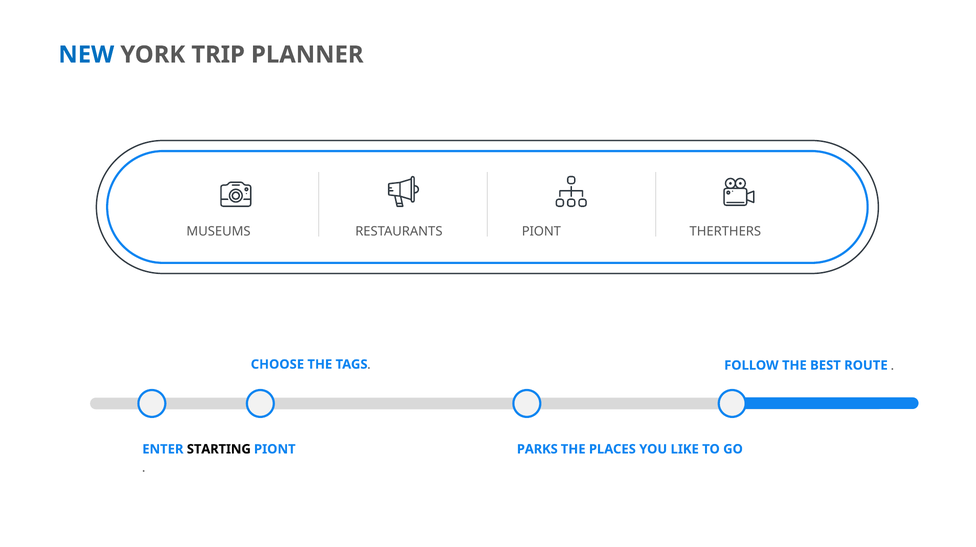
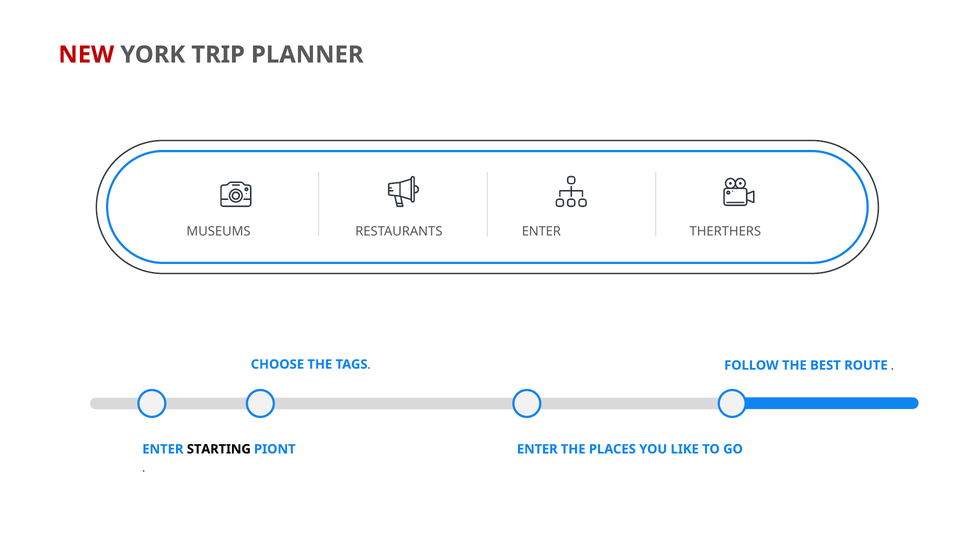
NEW colour: blue -> red (86, 55)
RESTAURANTS PIONT: PIONT -> ENTER (541, 231)
PARKS: PARKS -> ENTER (537, 449)
